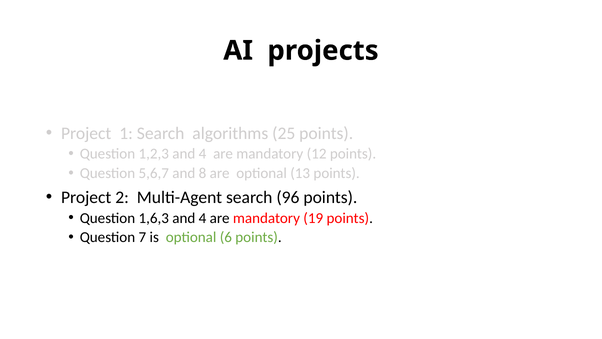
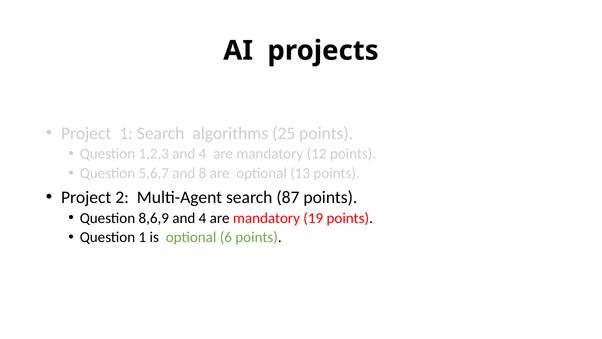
96: 96 -> 87 (288, 197)
1,6,3: 1,6,3 -> 8,6,9 (154, 218)
Question 7: 7 -> 1 (142, 237)
